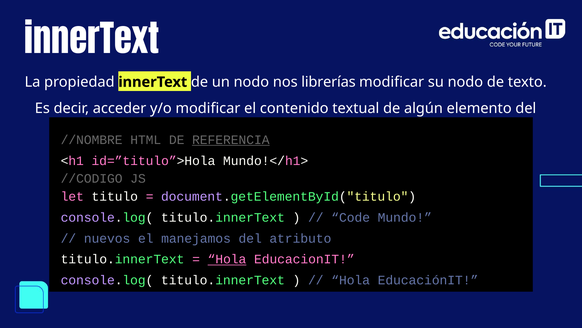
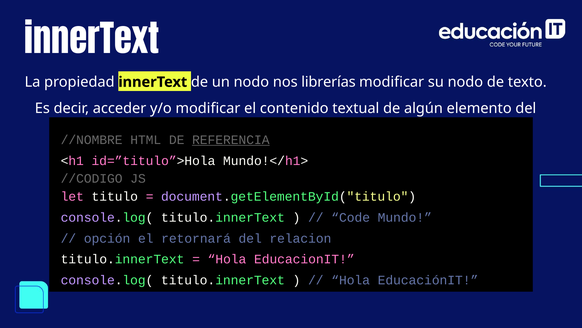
nuevos: nuevos -> opción (107, 238)
manejamos: manejamos -> retornará (196, 238)
atributo: atributo -> relacion (300, 238)
Hola underline: present -> none (227, 259)
